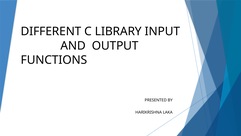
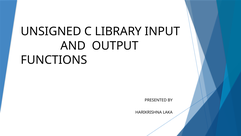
DIFFERENT: DIFFERENT -> UNSIGNED (51, 31)
